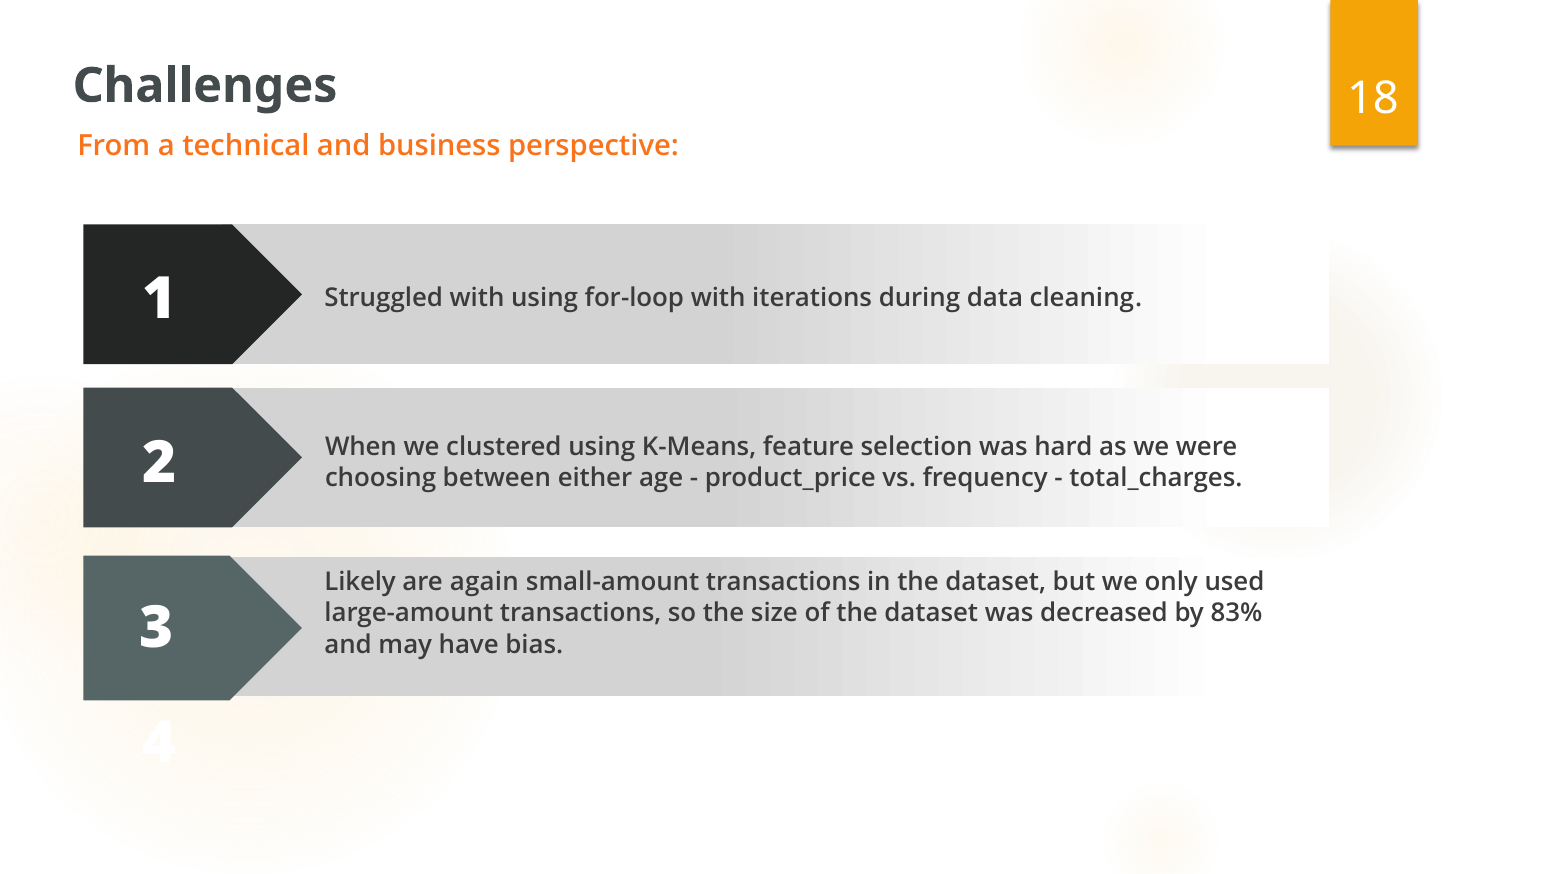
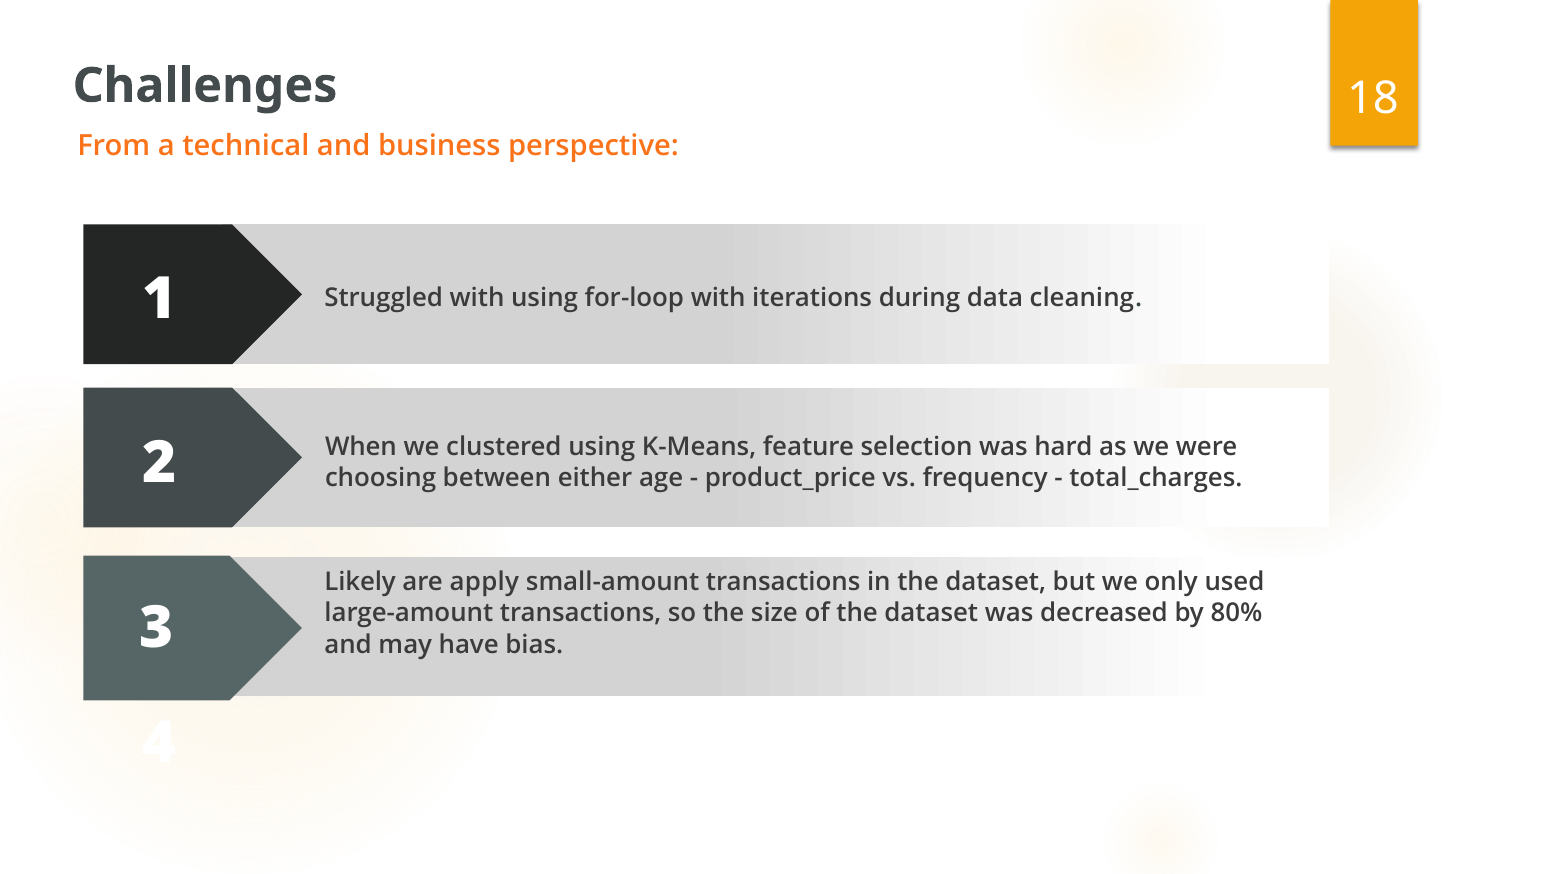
again: again -> apply (484, 582)
83%: 83% -> 80% (1236, 614)
